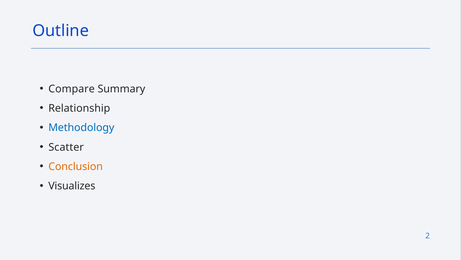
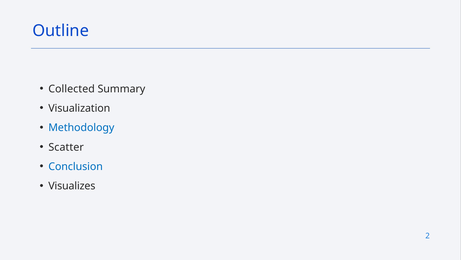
Compare: Compare -> Collected (72, 89)
Relationship: Relationship -> Visualization (79, 108)
Conclusion colour: orange -> blue (76, 166)
